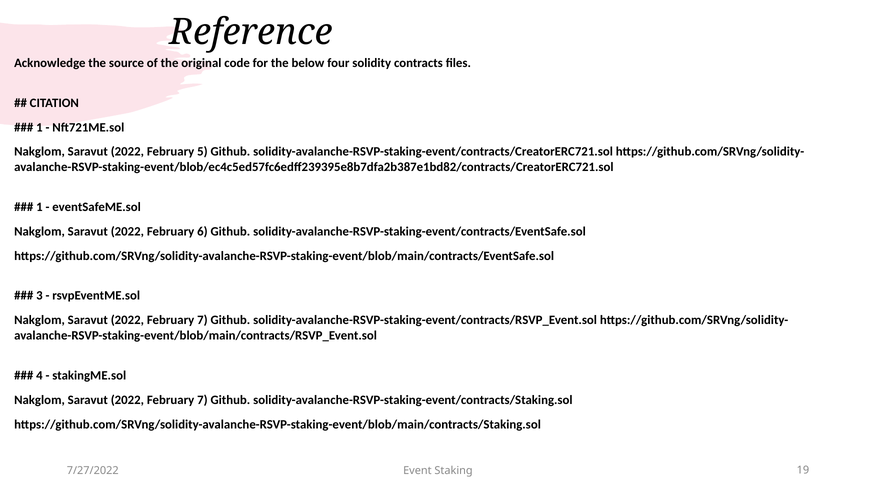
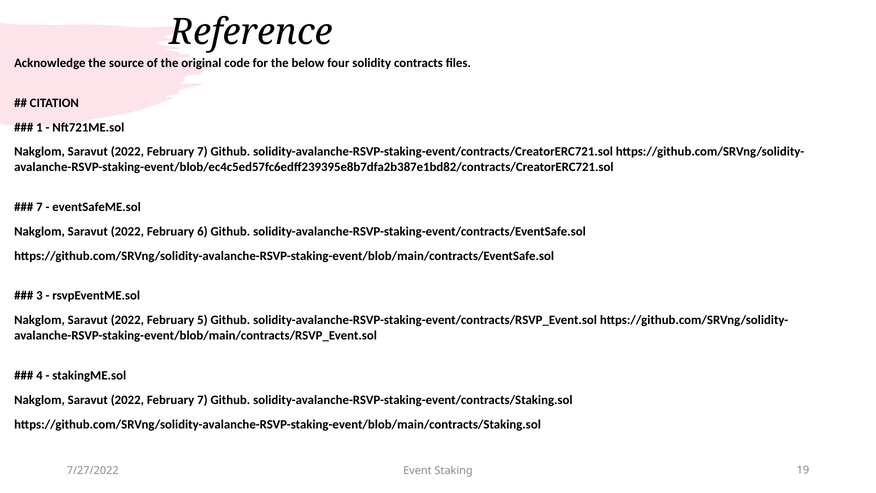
5: 5 -> 7 (202, 152)
1: 1 -> 7 (39, 207)
7: 7 -> 5 (202, 320)
